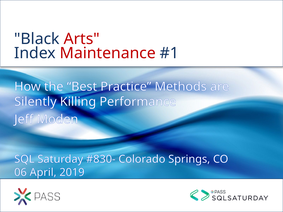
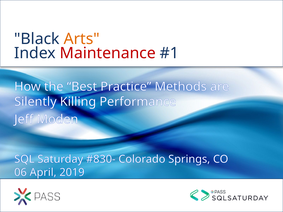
Arts colour: red -> orange (82, 39)
